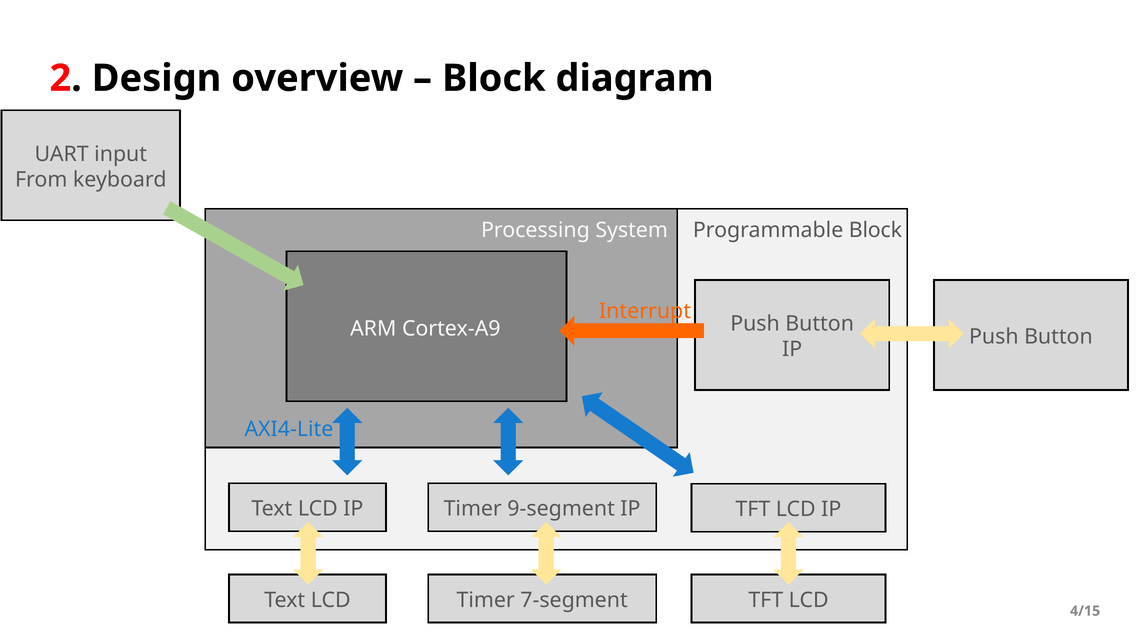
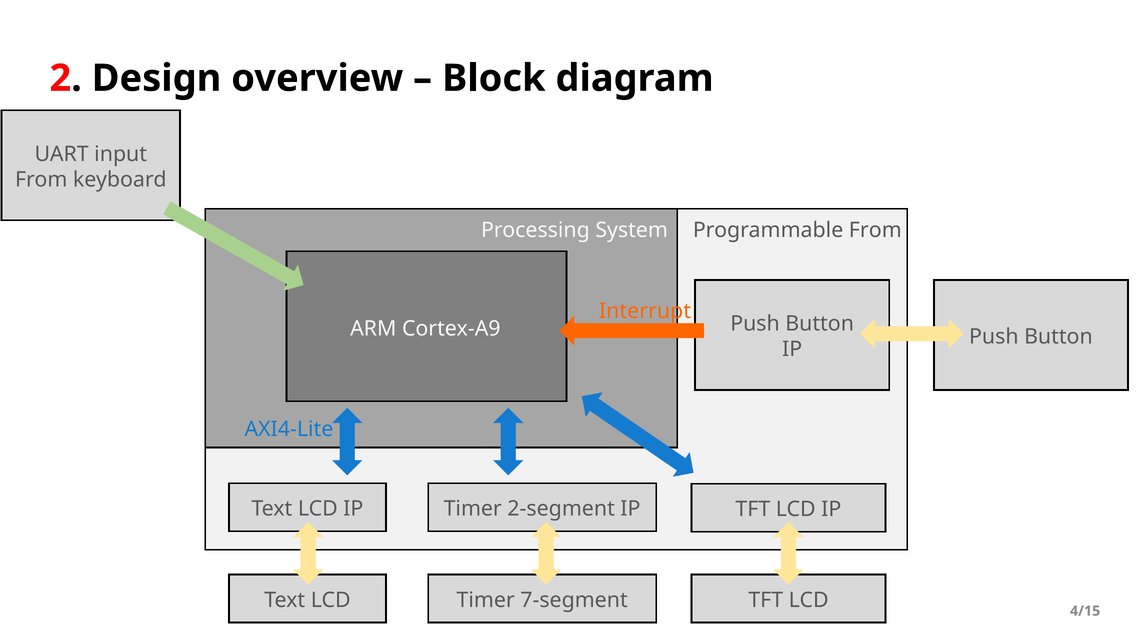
Programmable Block: Block -> From (875, 230)
9-segment: 9-segment -> 2-segment (561, 509)
